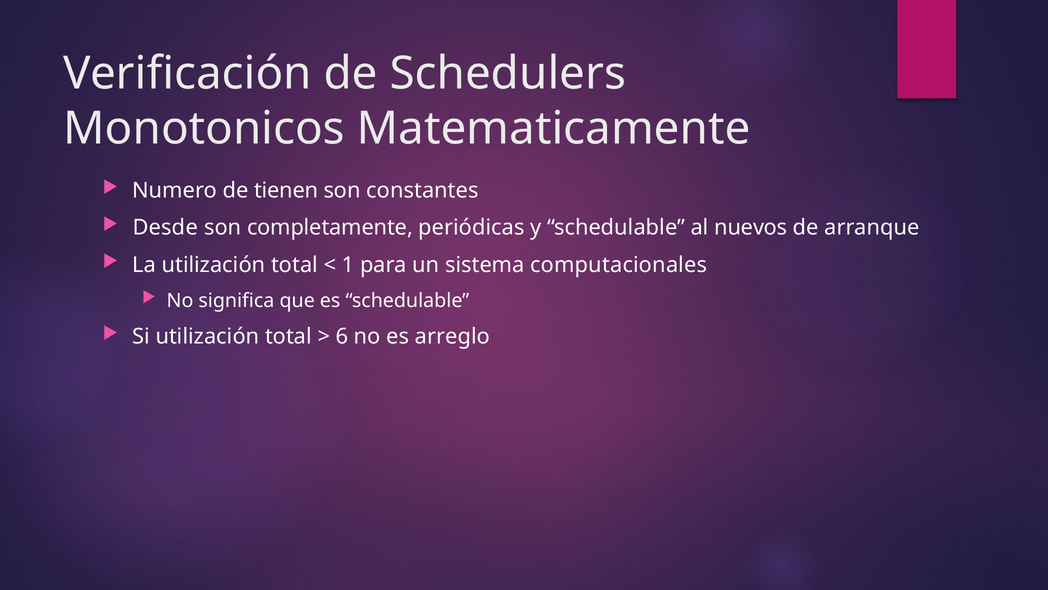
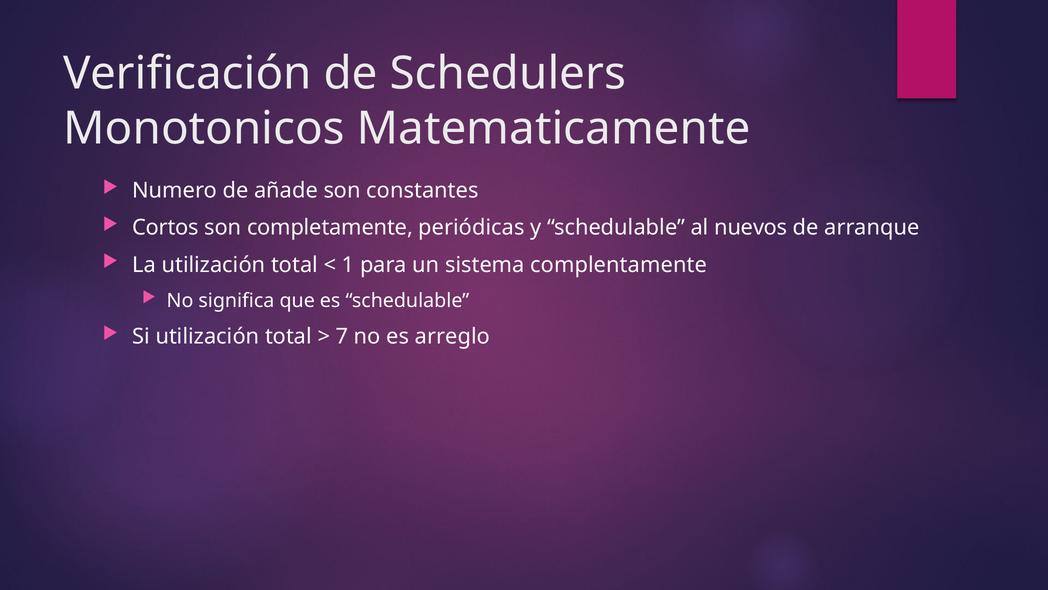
tienen: tienen -> añade (286, 190)
Desde: Desde -> Cortos (165, 227)
computacionales: computacionales -> complentamente (619, 265)
6: 6 -> 7 (342, 336)
